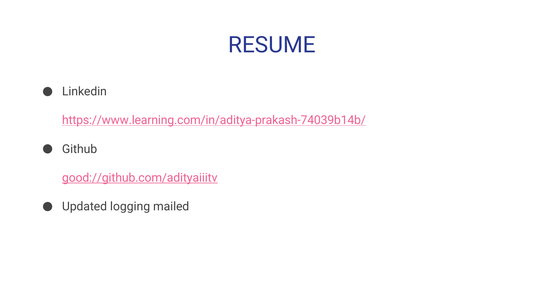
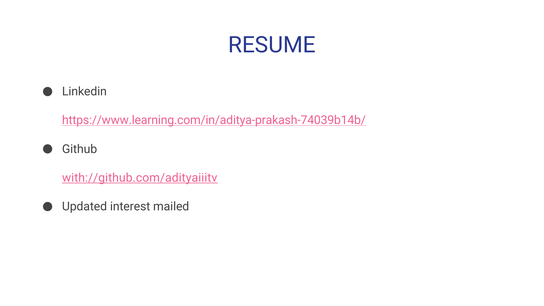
good://github.com/adityaiiitv: good://github.com/adityaiiitv -> with://github.com/adityaiiitv (140, 178)
logging: logging -> interest (130, 207)
